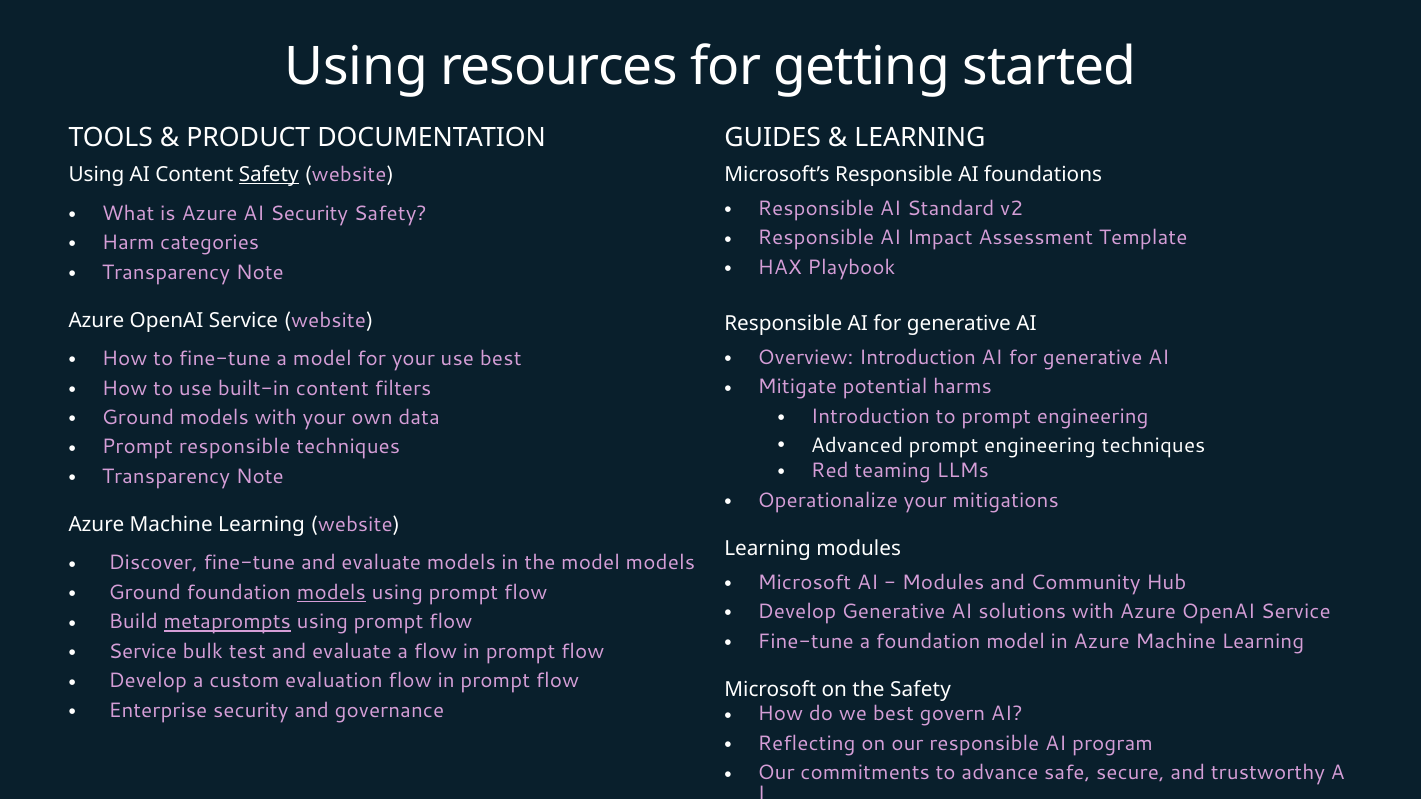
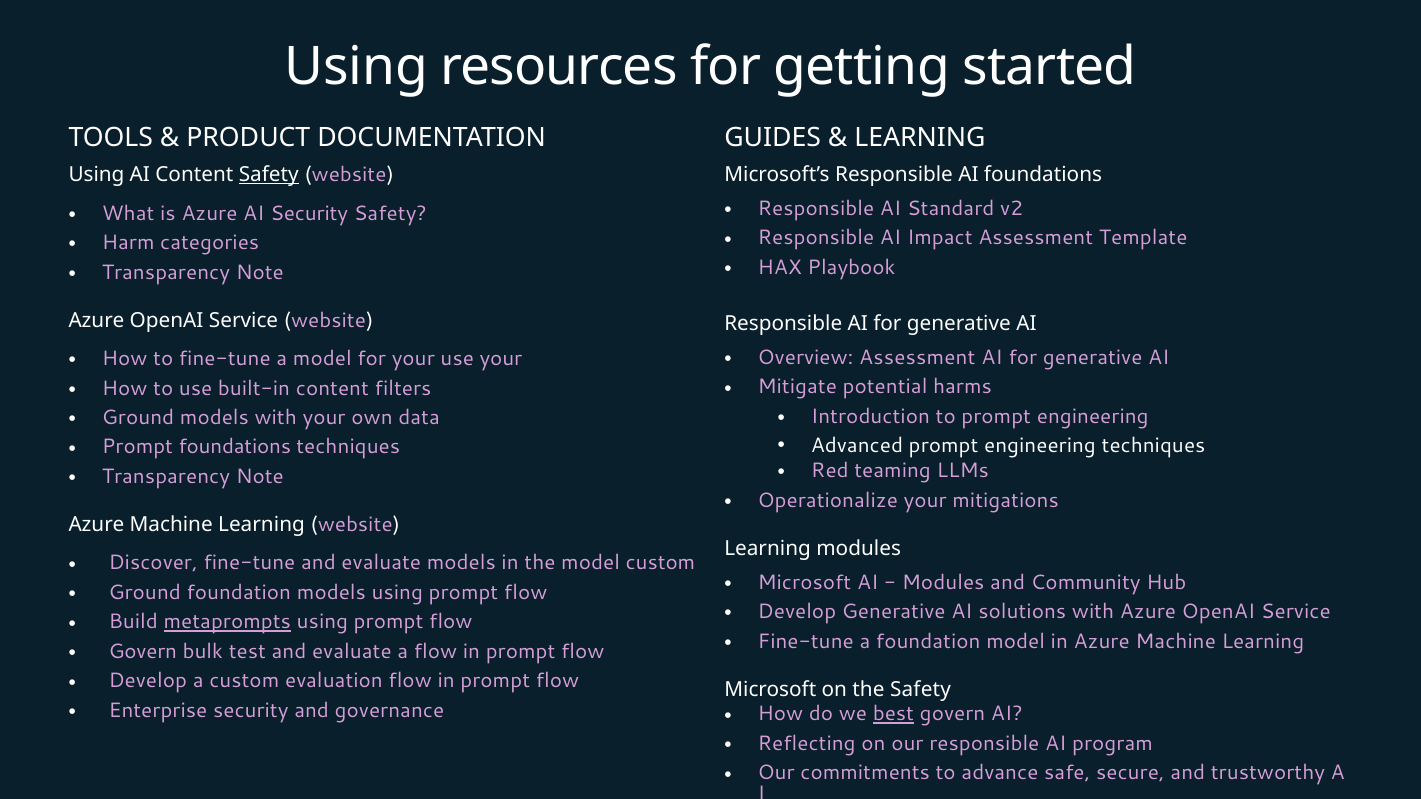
Overview Introduction: Introduction -> Assessment (917, 358)
use best: best -> your (501, 359)
Prompt responsible: responsible -> foundations (235, 447)
model models: models -> custom (660, 563)
models underline: present -> none (331, 593)
Service: Service -> Govern (143, 652)
best underline: none -> present (893, 714)
